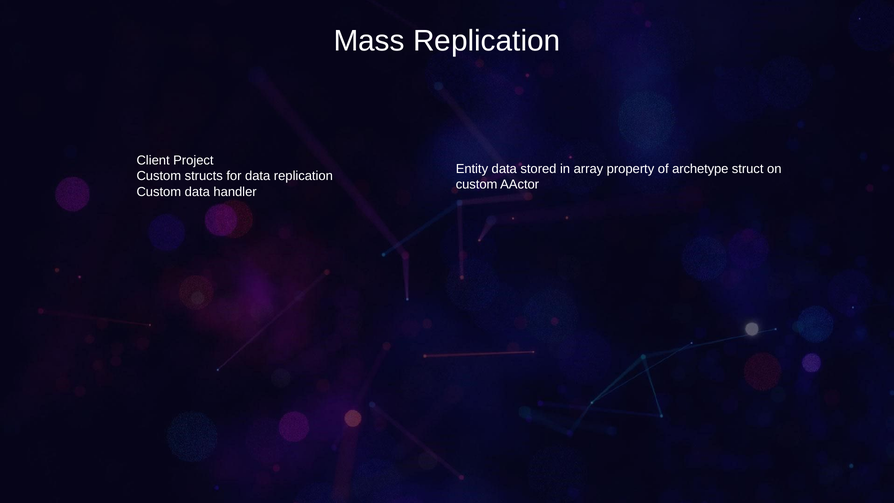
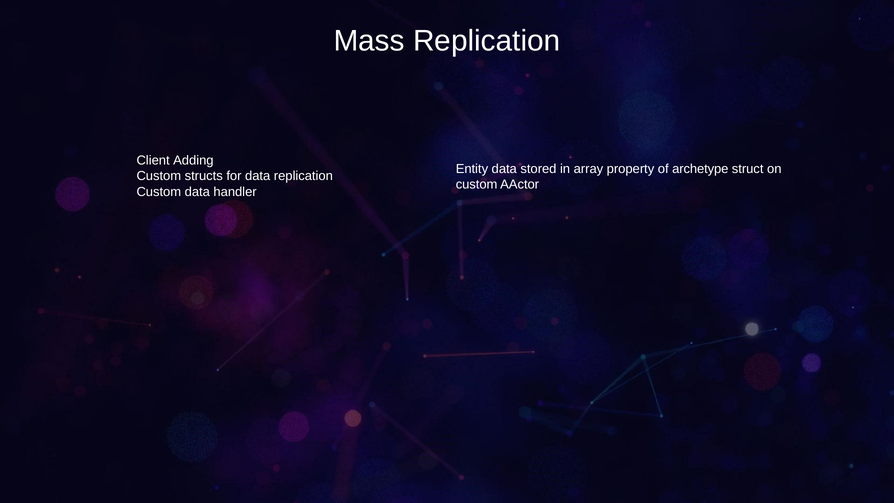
Project: Project -> Adding (193, 160)
